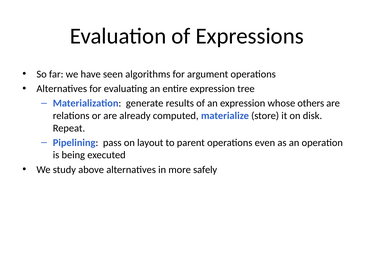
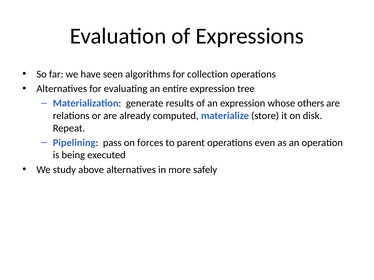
argument: argument -> collection (208, 74)
layout: layout -> forces (150, 143)
